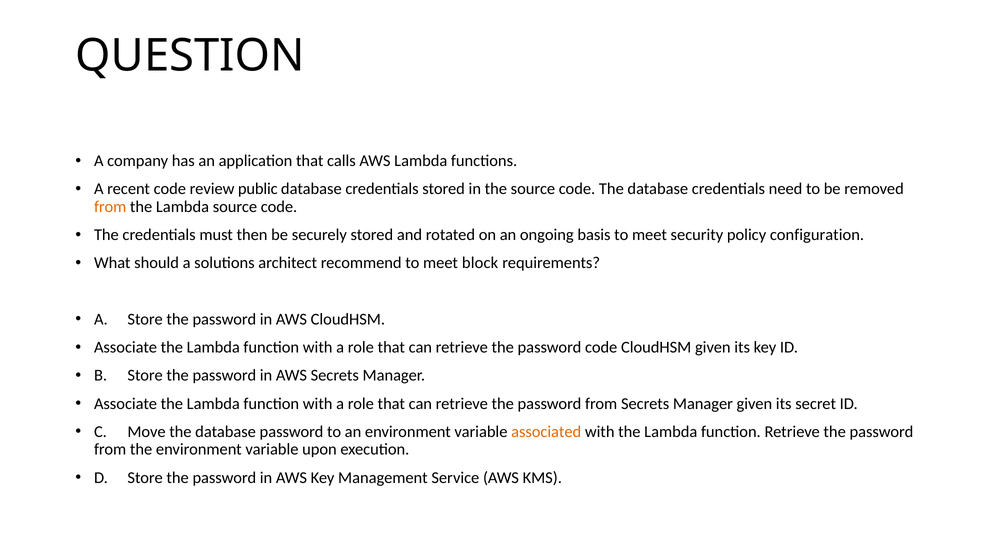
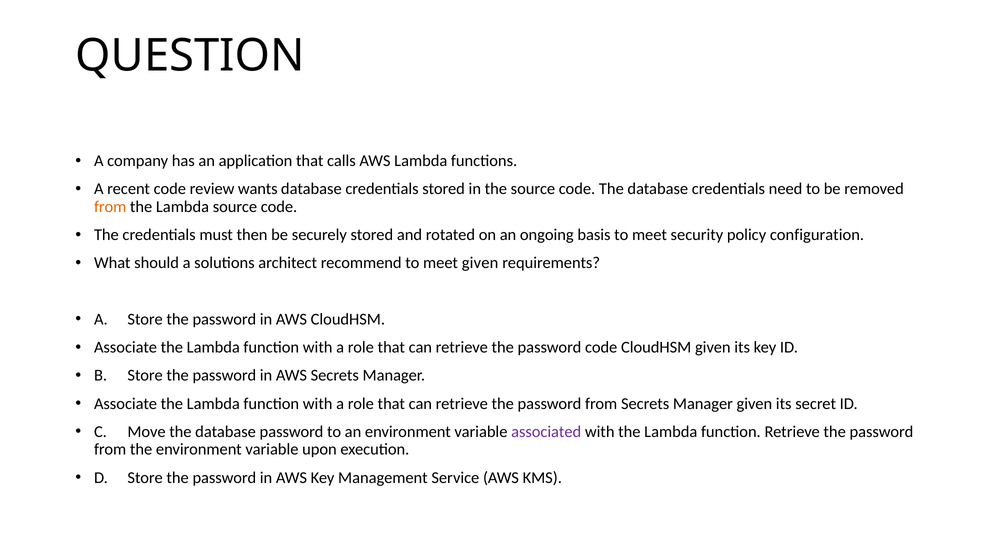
public: public -> wants (258, 189)
meet block: block -> given (480, 263)
associated colour: orange -> purple (546, 432)
